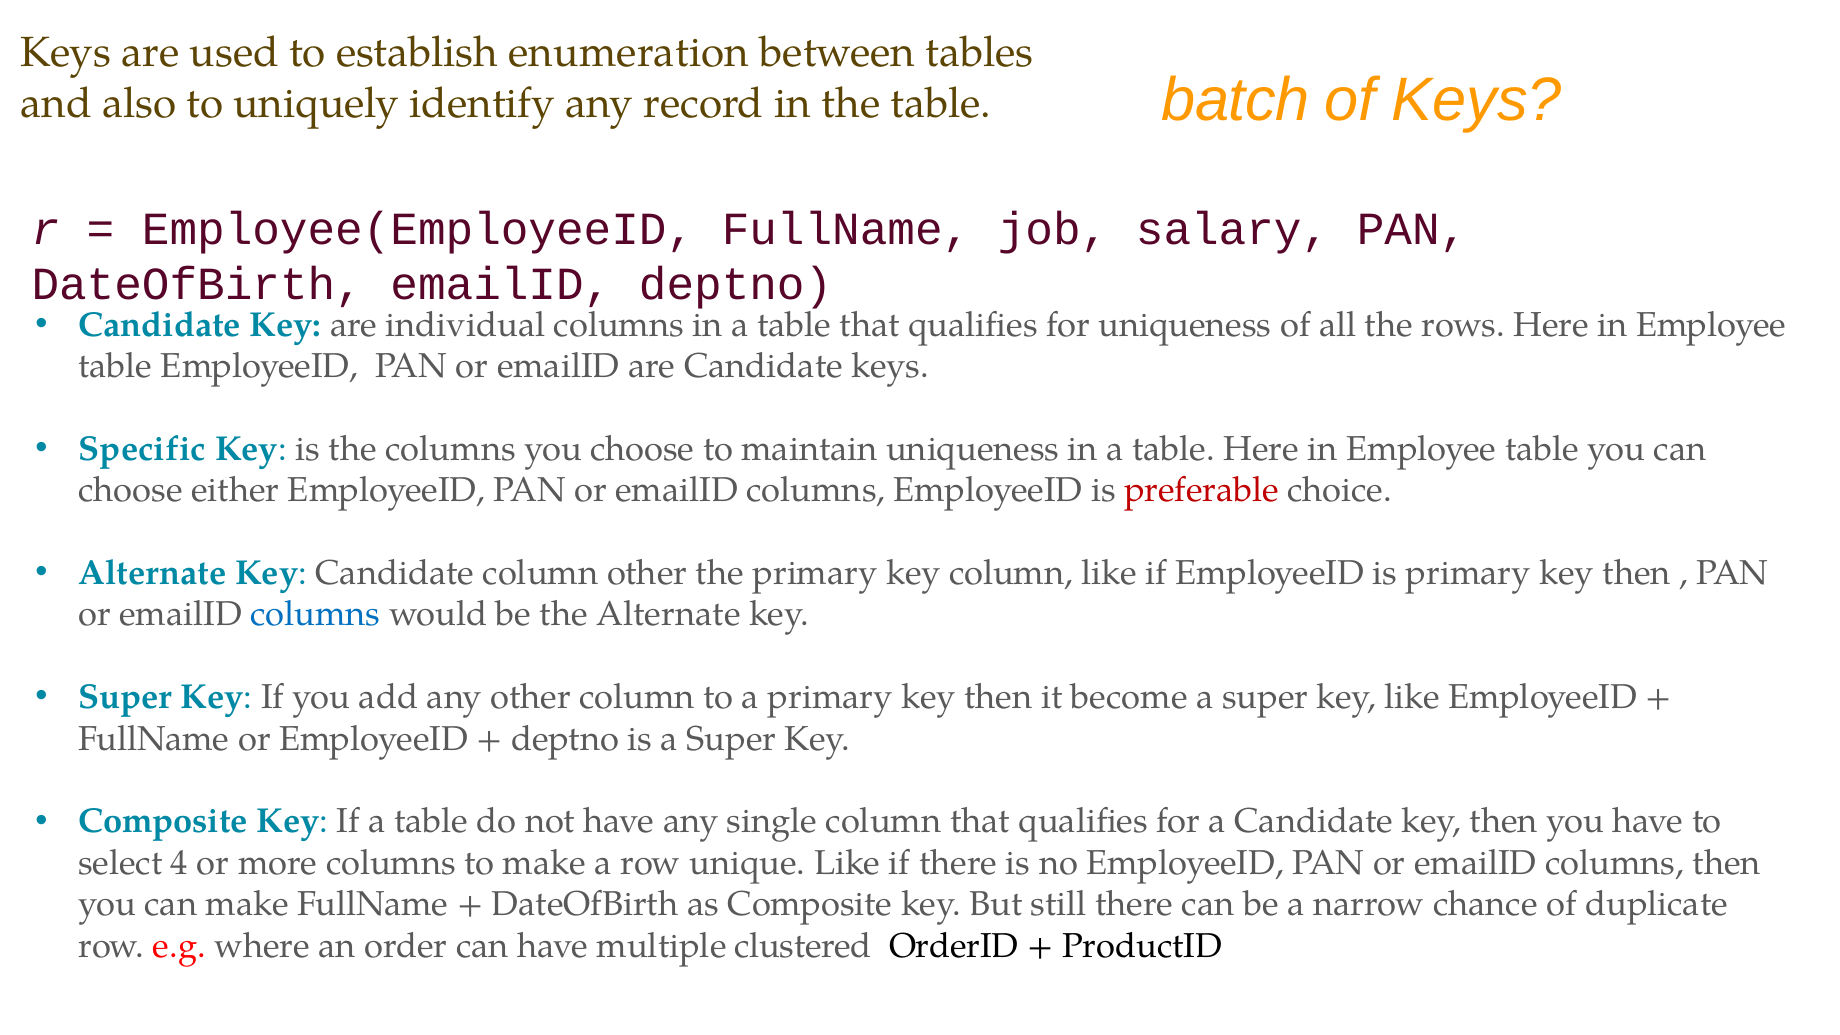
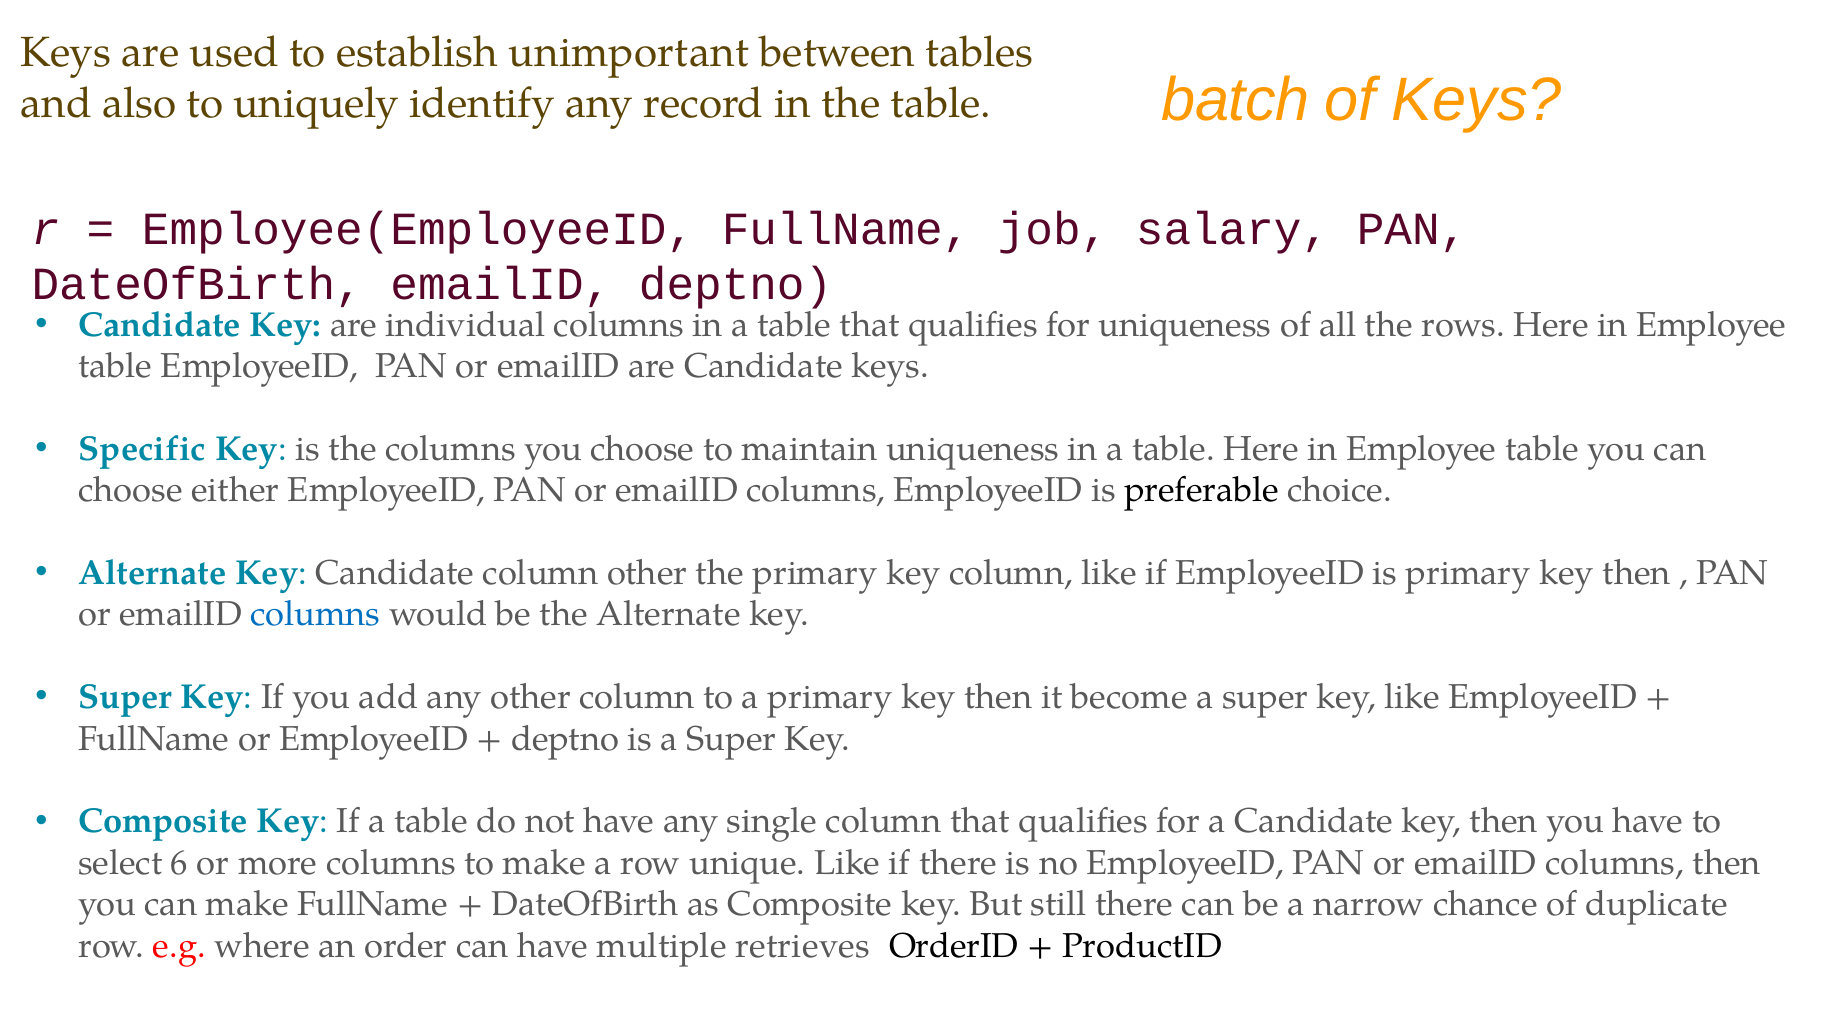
enumeration: enumeration -> unimportant (629, 53)
preferable colour: red -> black (1201, 490)
4: 4 -> 6 (180, 863)
clustered: clustered -> retrieves (803, 946)
